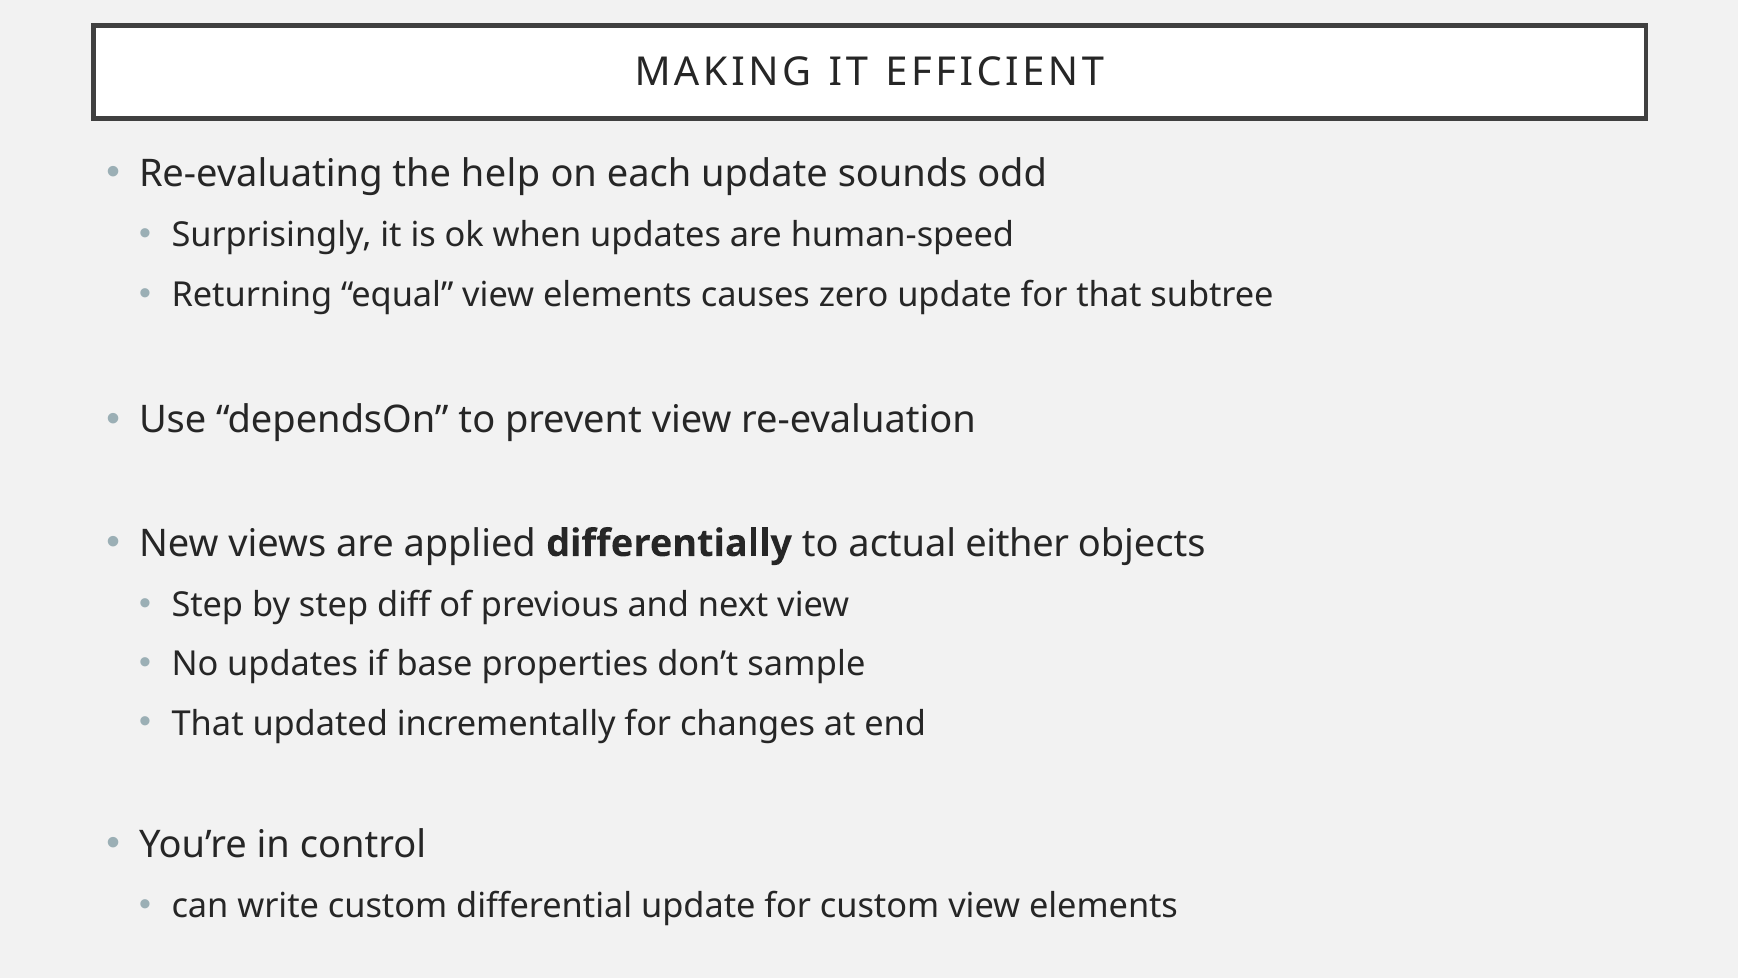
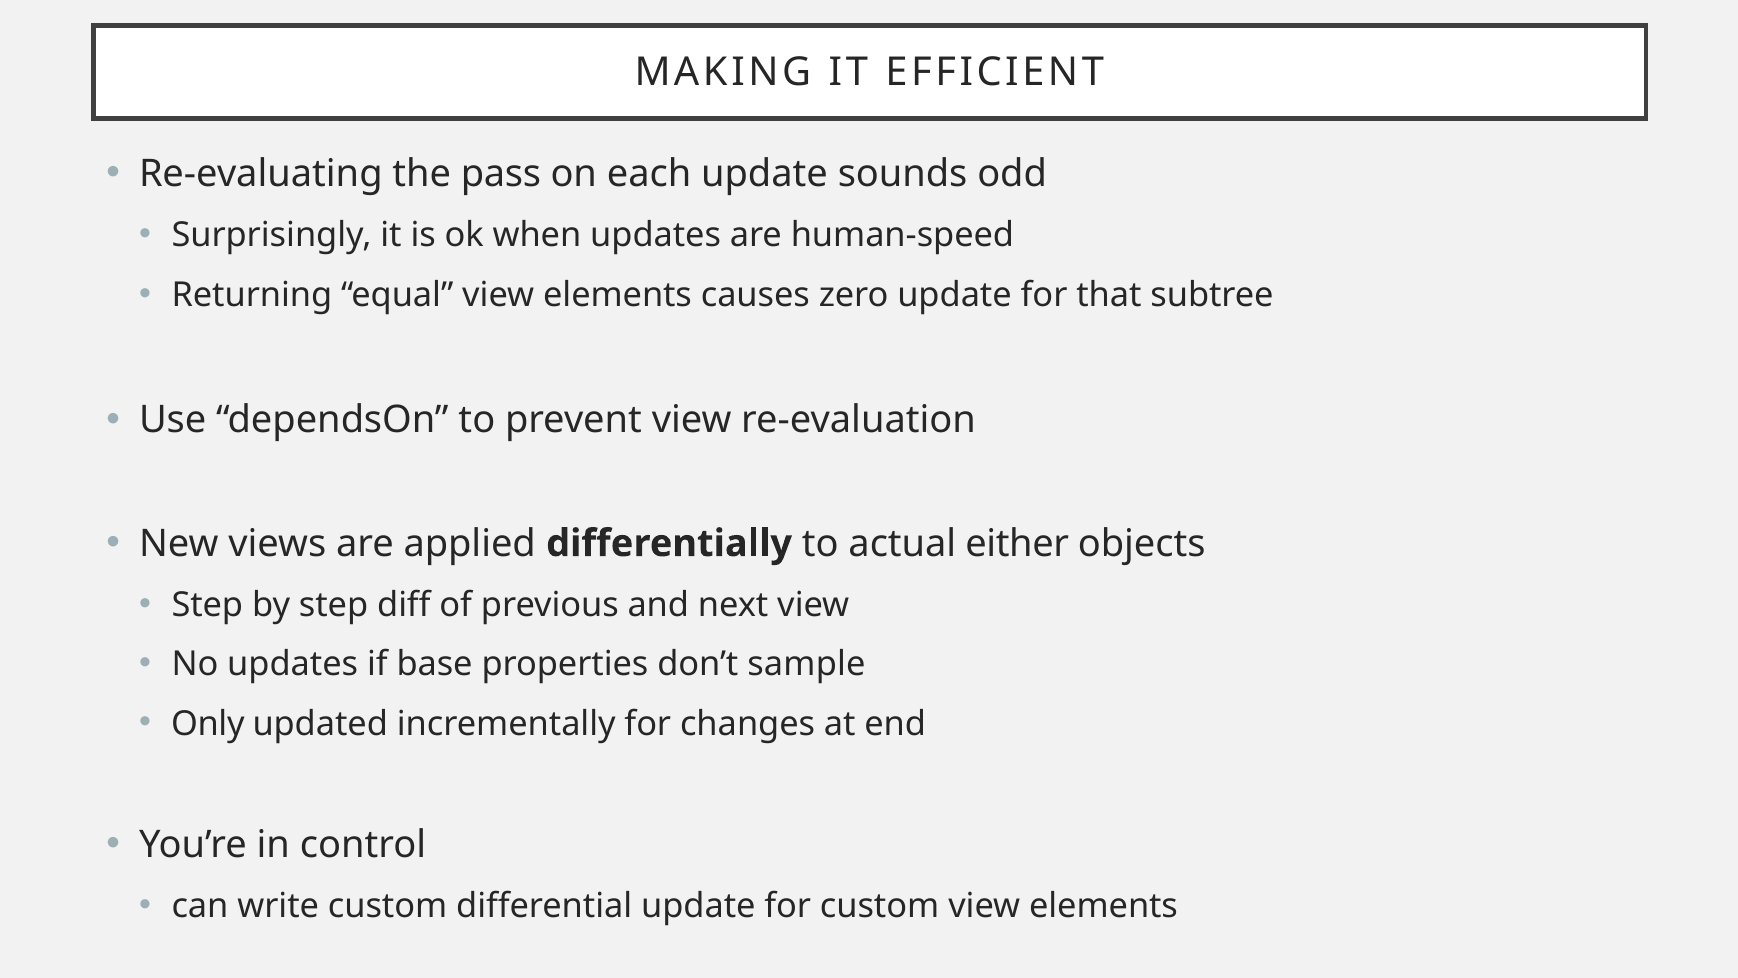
help: help -> pass (501, 174)
That: That -> Only (208, 723)
